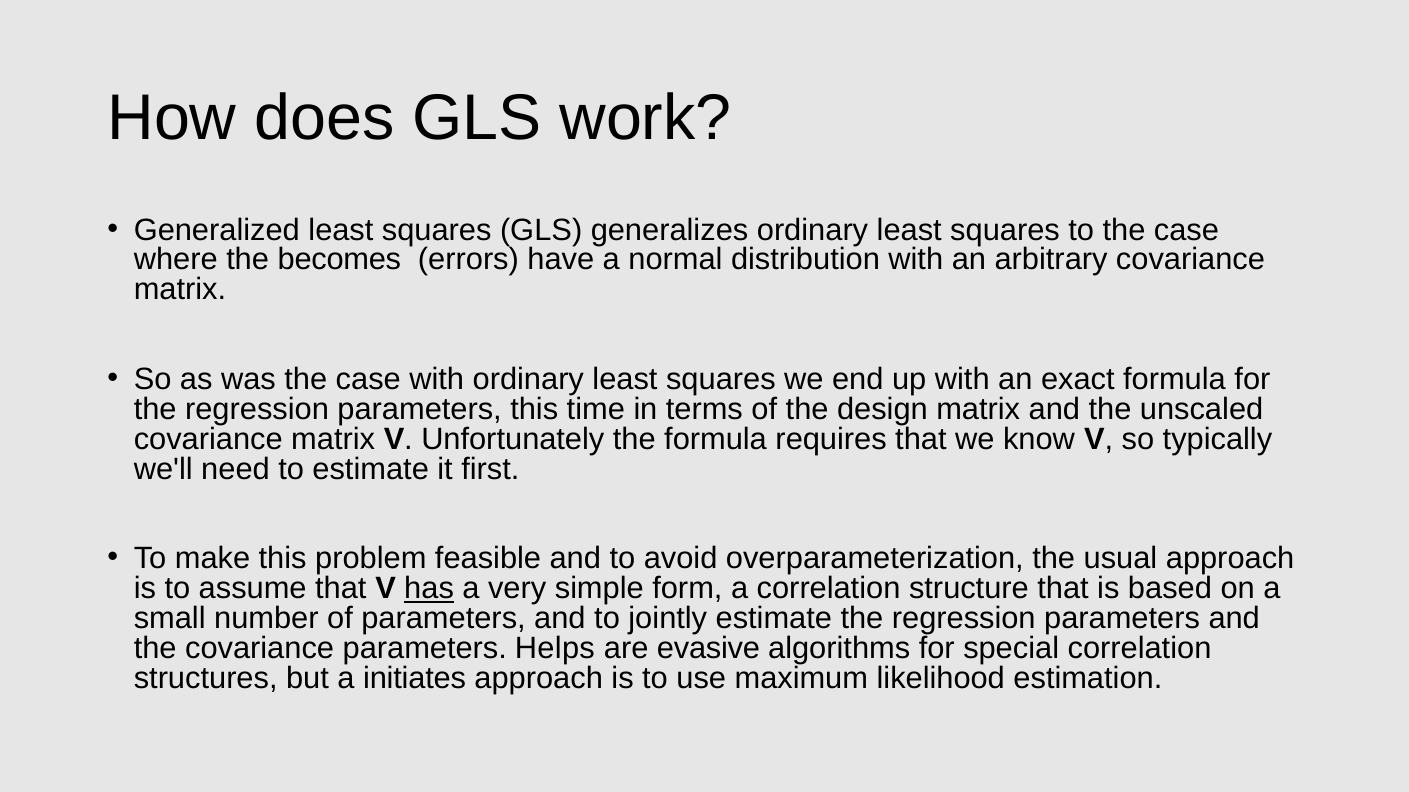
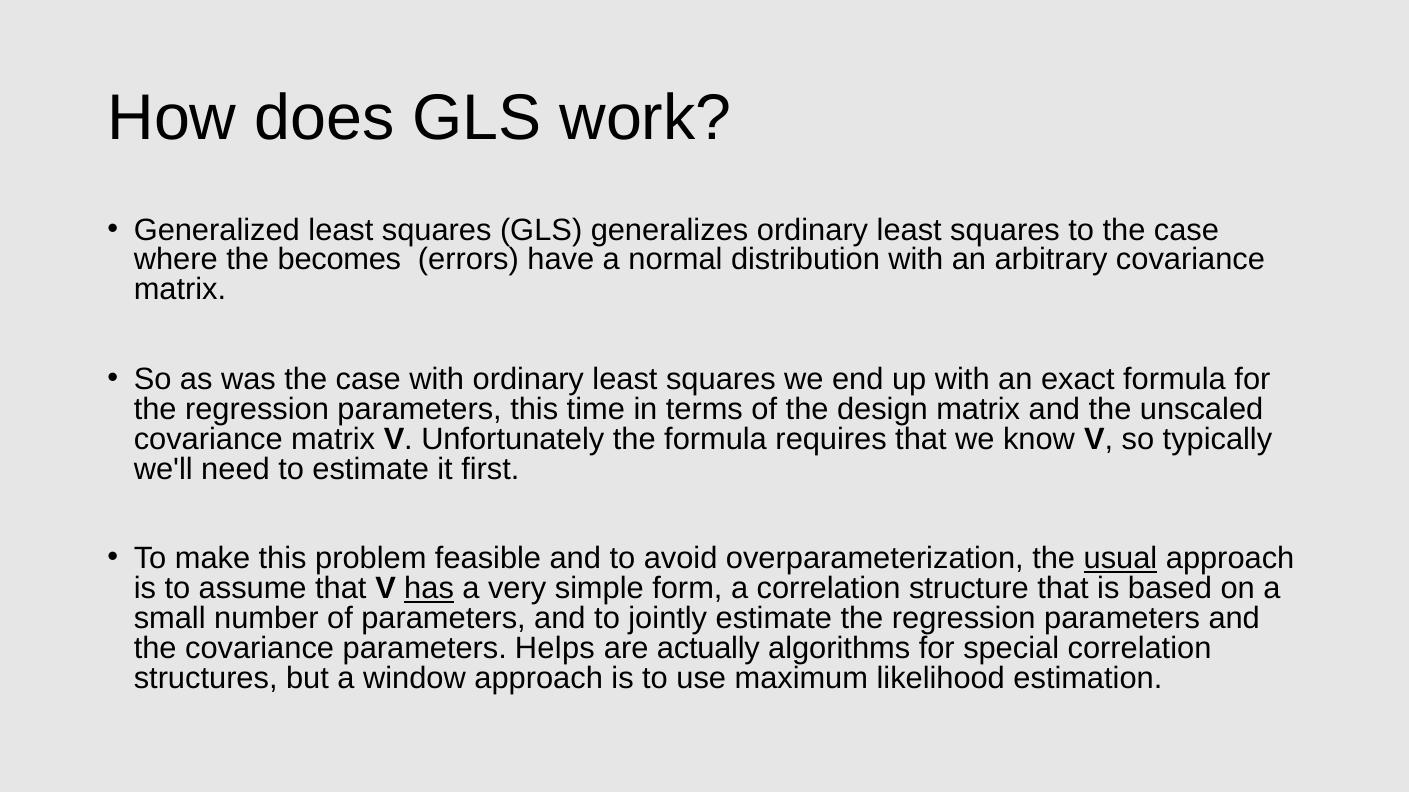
usual underline: none -> present (1120, 559)
evasive: evasive -> actually (708, 649)
initiates: initiates -> window (415, 679)
